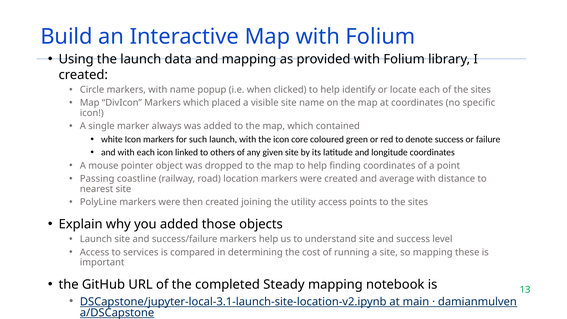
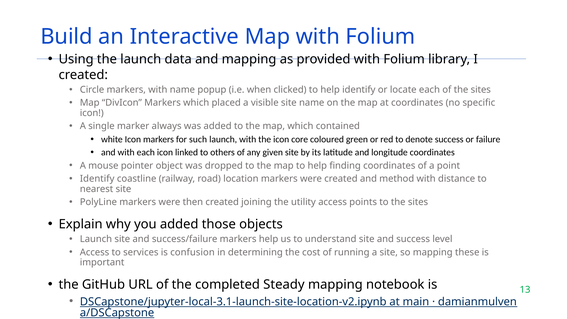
Passing: Passing -> Identify (97, 179)
average: average -> method (397, 179)
compared: compared -> confusion (192, 252)
